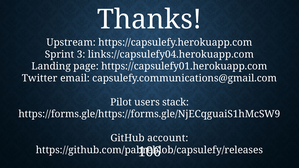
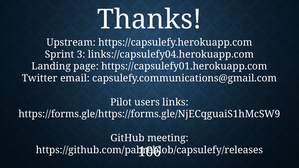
stack: stack -> links (175, 102)
account: account -> meeting (168, 138)
